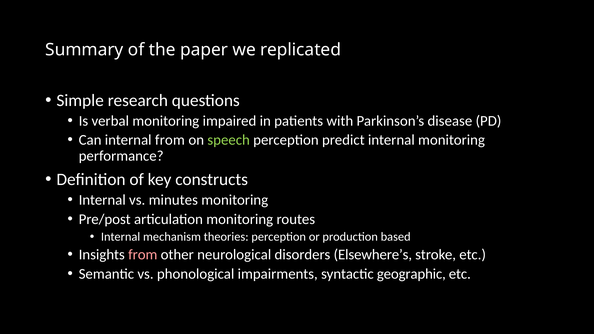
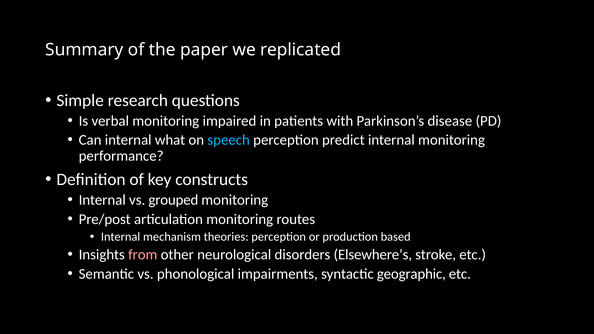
internal from: from -> what (170, 140)
speech colour: light green -> light blue (229, 140)
minutes: minutes -> grouped (173, 200)
